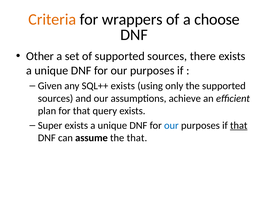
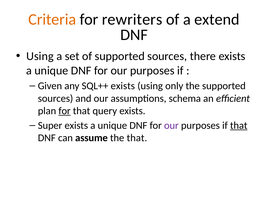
wrappers: wrappers -> rewriters (132, 20)
choose: choose -> extend (217, 20)
Other: Other -> Using (40, 56)
achieve: achieve -> schema (185, 98)
for underline: none -> present (65, 111)
our colour: blue -> purple (171, 125)
